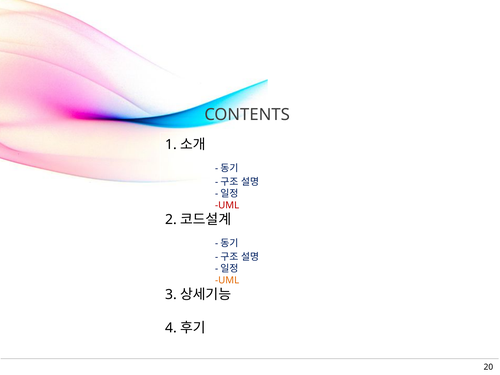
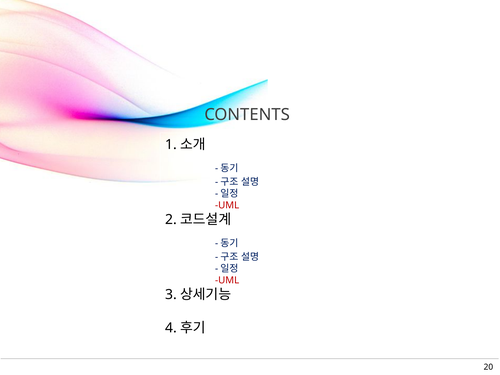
UML colour: orange -> red (227, 280)
